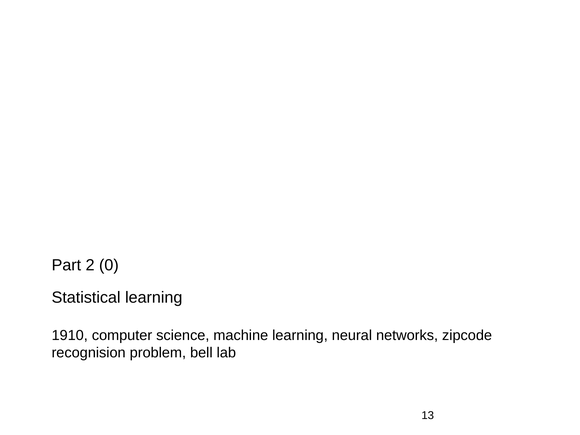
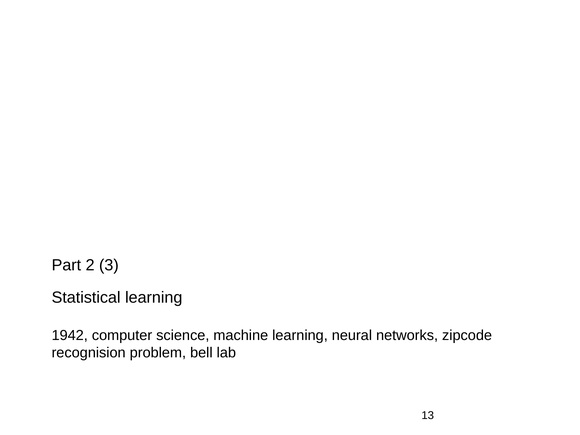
0: 0 -> 3 (109, 265)
1910: 1910 -> 1942 (70, 335)
